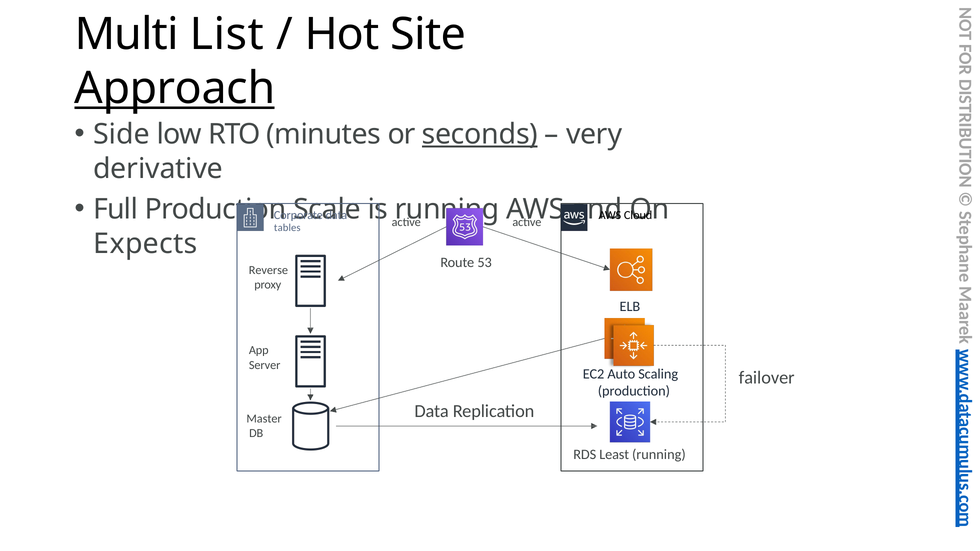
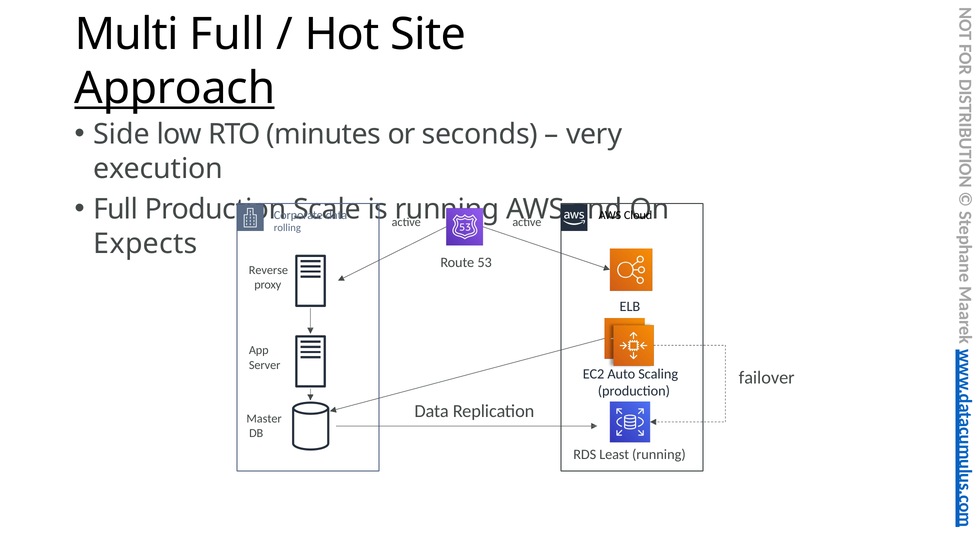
Multi List: List -> Full (227, 35)
seconds underline: present -> none (480, 134)
derivative: derivative -> execution (158, 169)
tables: tables -> rolling (287, 228)
